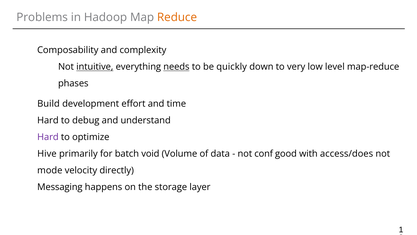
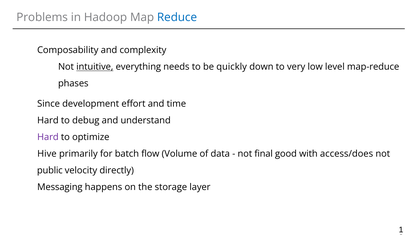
Reduce colour: orange -> blue (177, 17)
needs underline: present -> none (176, 67)
Build: Build -> Since (49, 104)
void: void -> flow (150, 154)
conf: conf -> final (264, 154)
mode: mode -> public (50, 170)
